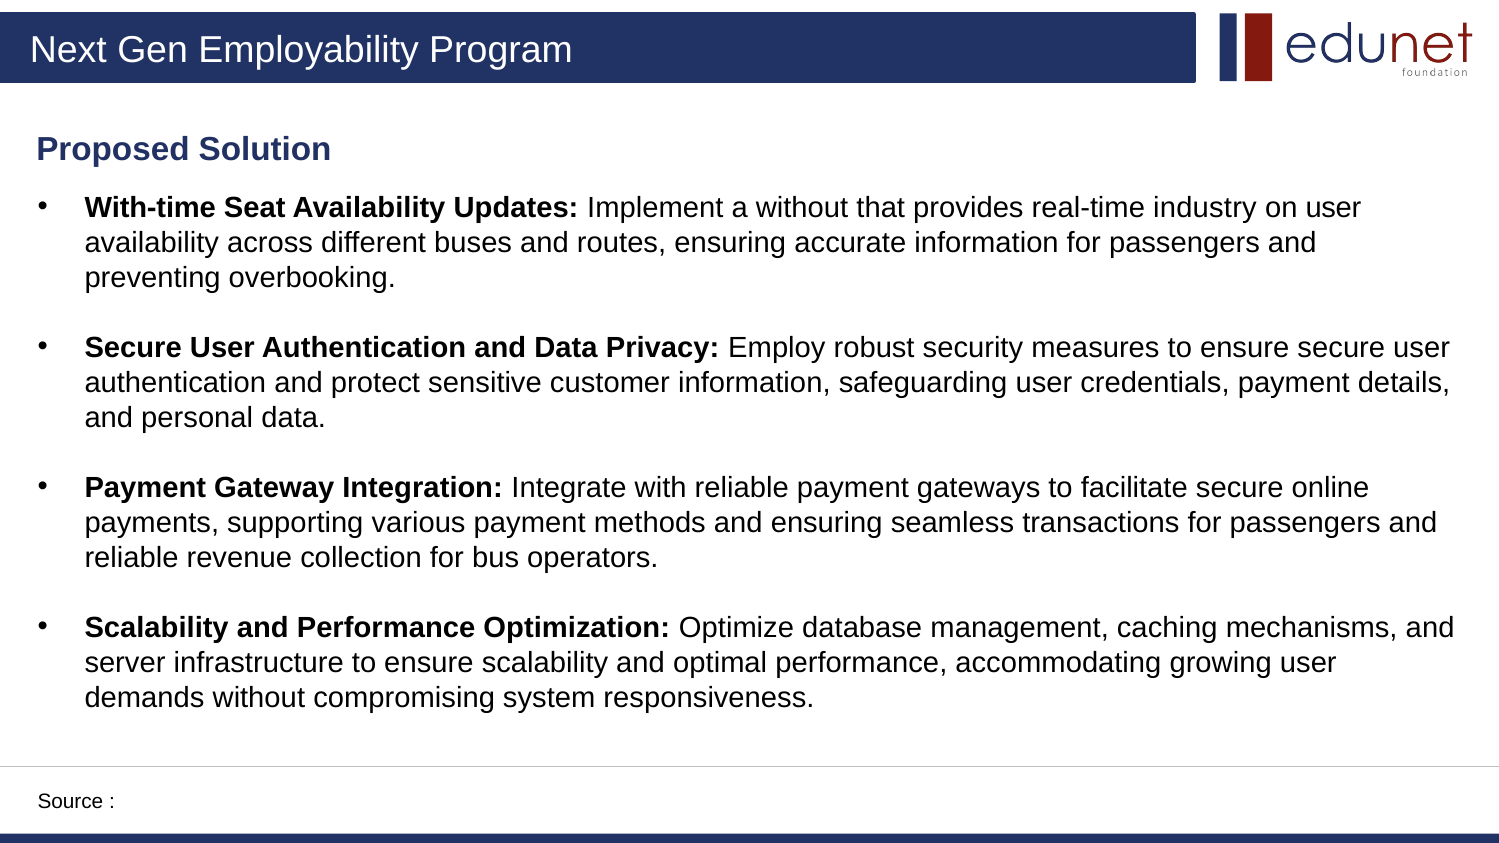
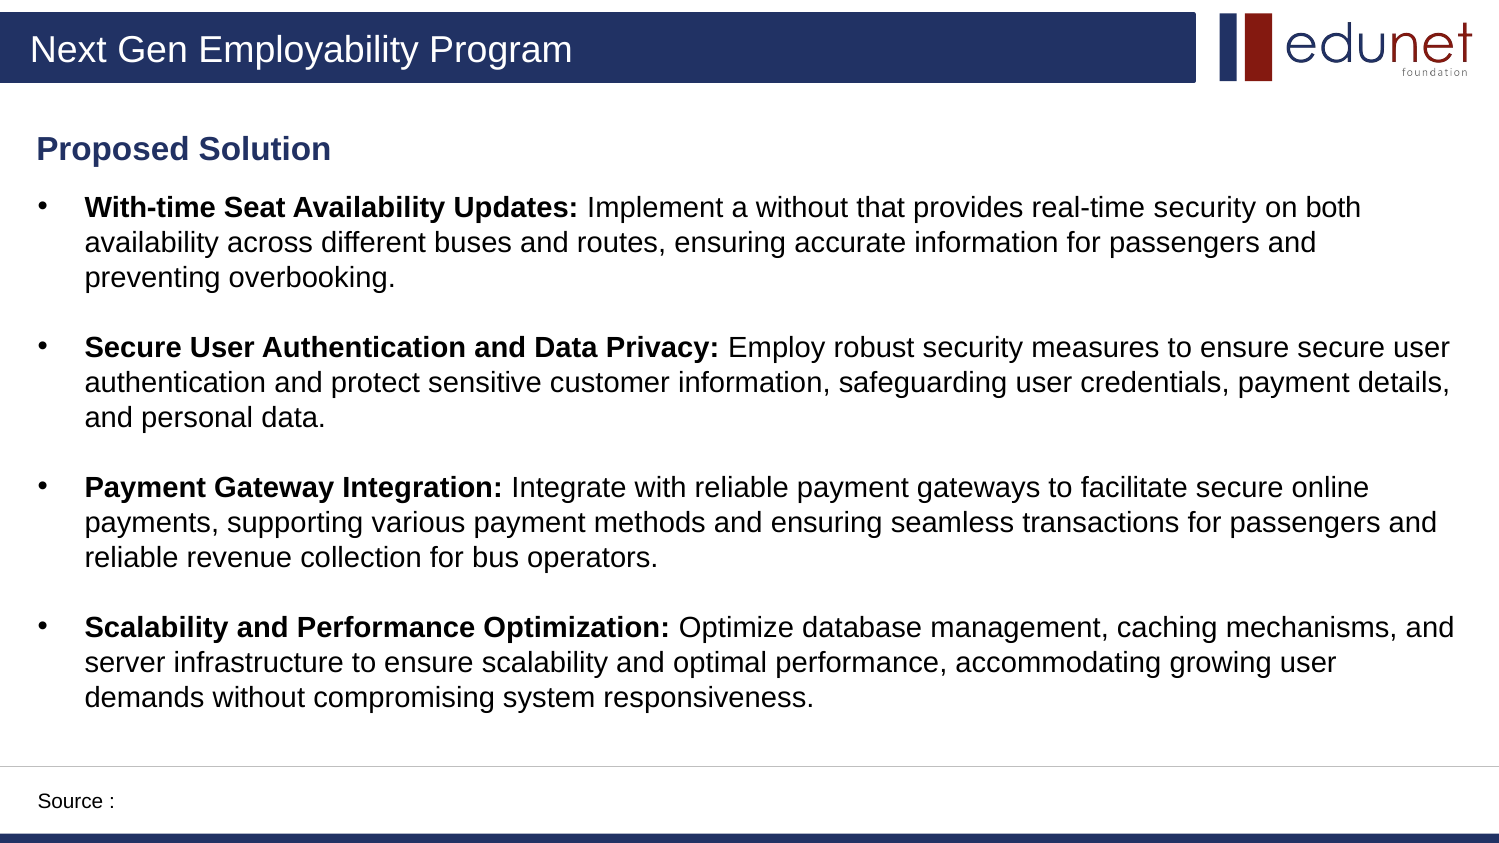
real-time industry: industry -> security (1205, 208)
on user: user -> both (1333, 208)
